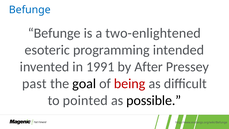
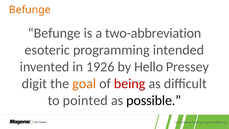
Befunge colour: blue -> orange (30, 10)
two-enlightened: two-enlightened -> two-abbreviation (153, 33)
1991: 1991 -> 1926 (100, 67)
After: After -> Hello (149, 67)
past: past -> digit (34, 83)
goal colour: black -> orange (84, 83)
